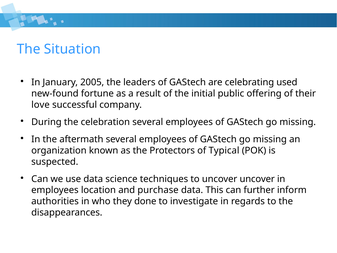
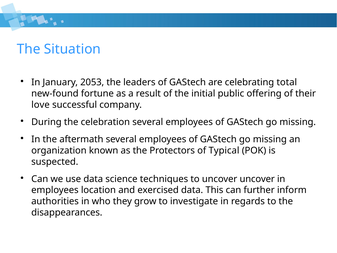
2005: 2005 -> 2053 (92, 82)
used: used -> total (287, 82)
purchase: purchase -> exercised (158, 190)
done: done -> grow (145, 201)
